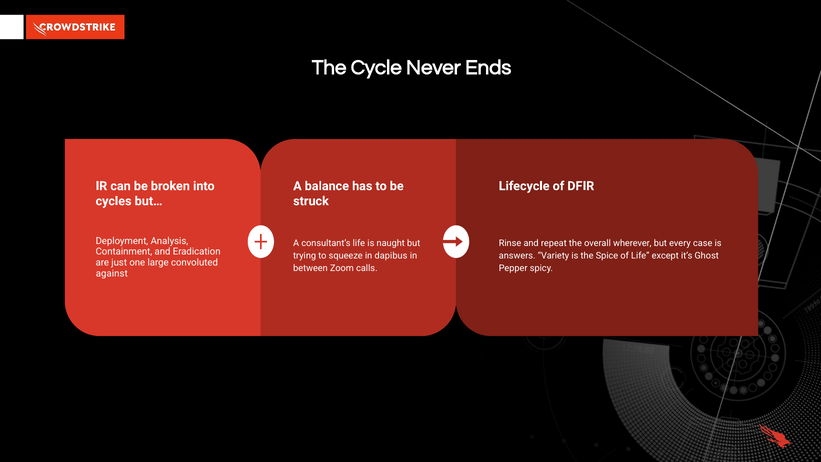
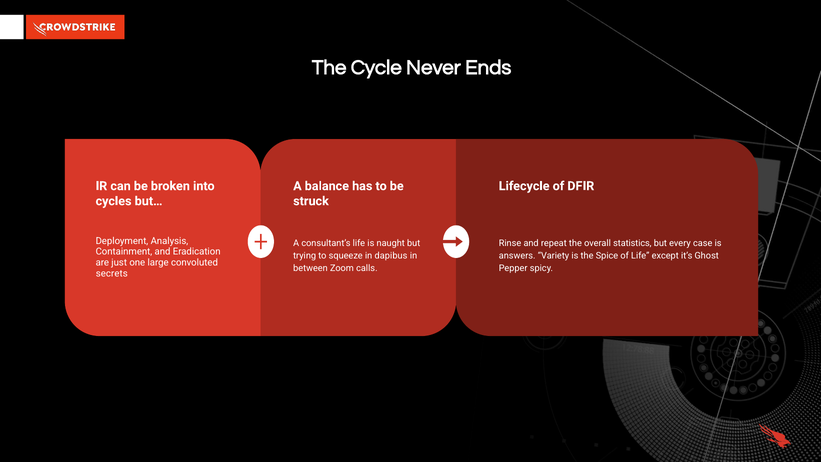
wherever: wherever -> statistics (632, 243)
against: against -> secrets (112, 274)
